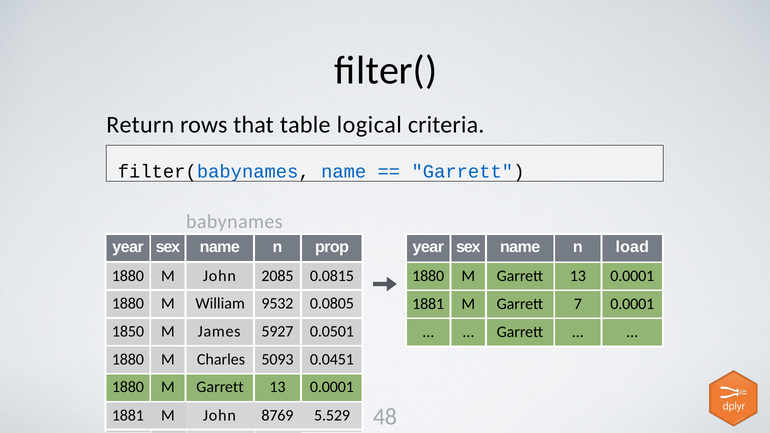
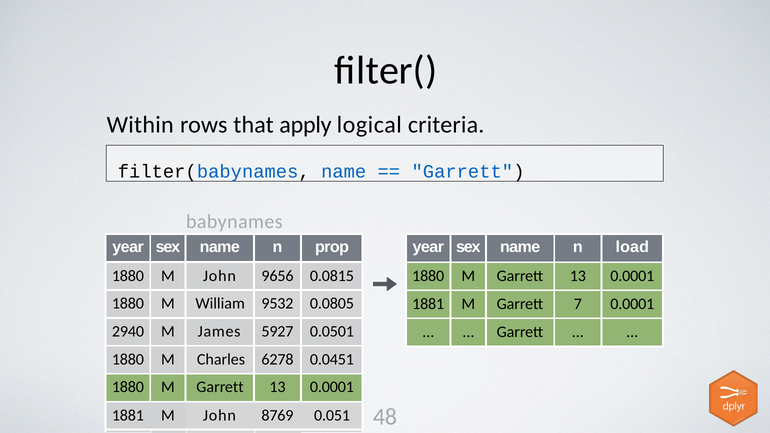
Return: Return -> Within (140, 125)
table: table -> apply (305, 125)
2085: 2085 -> 9656 (278, 276)
1850: 1850 -> 2940 (128, 332)
5093: 5093 -> 6278 (278, 360)
5.529: 5.529 -> 0.051 (332, 415)
